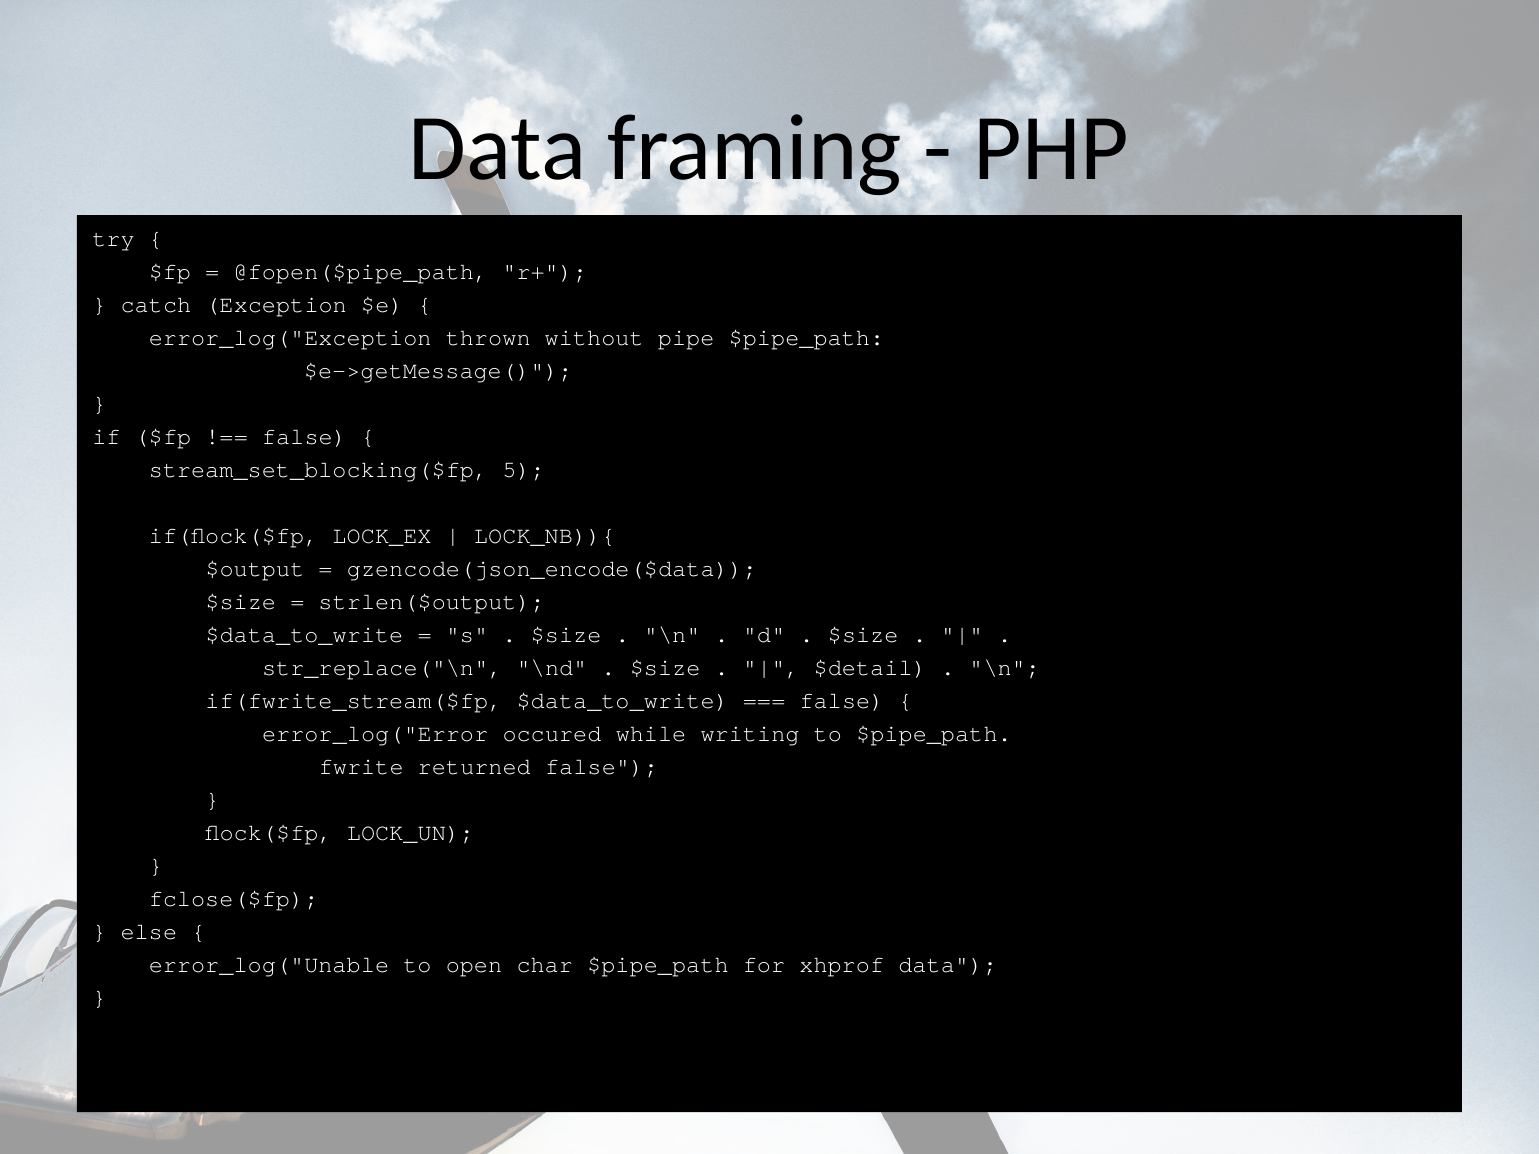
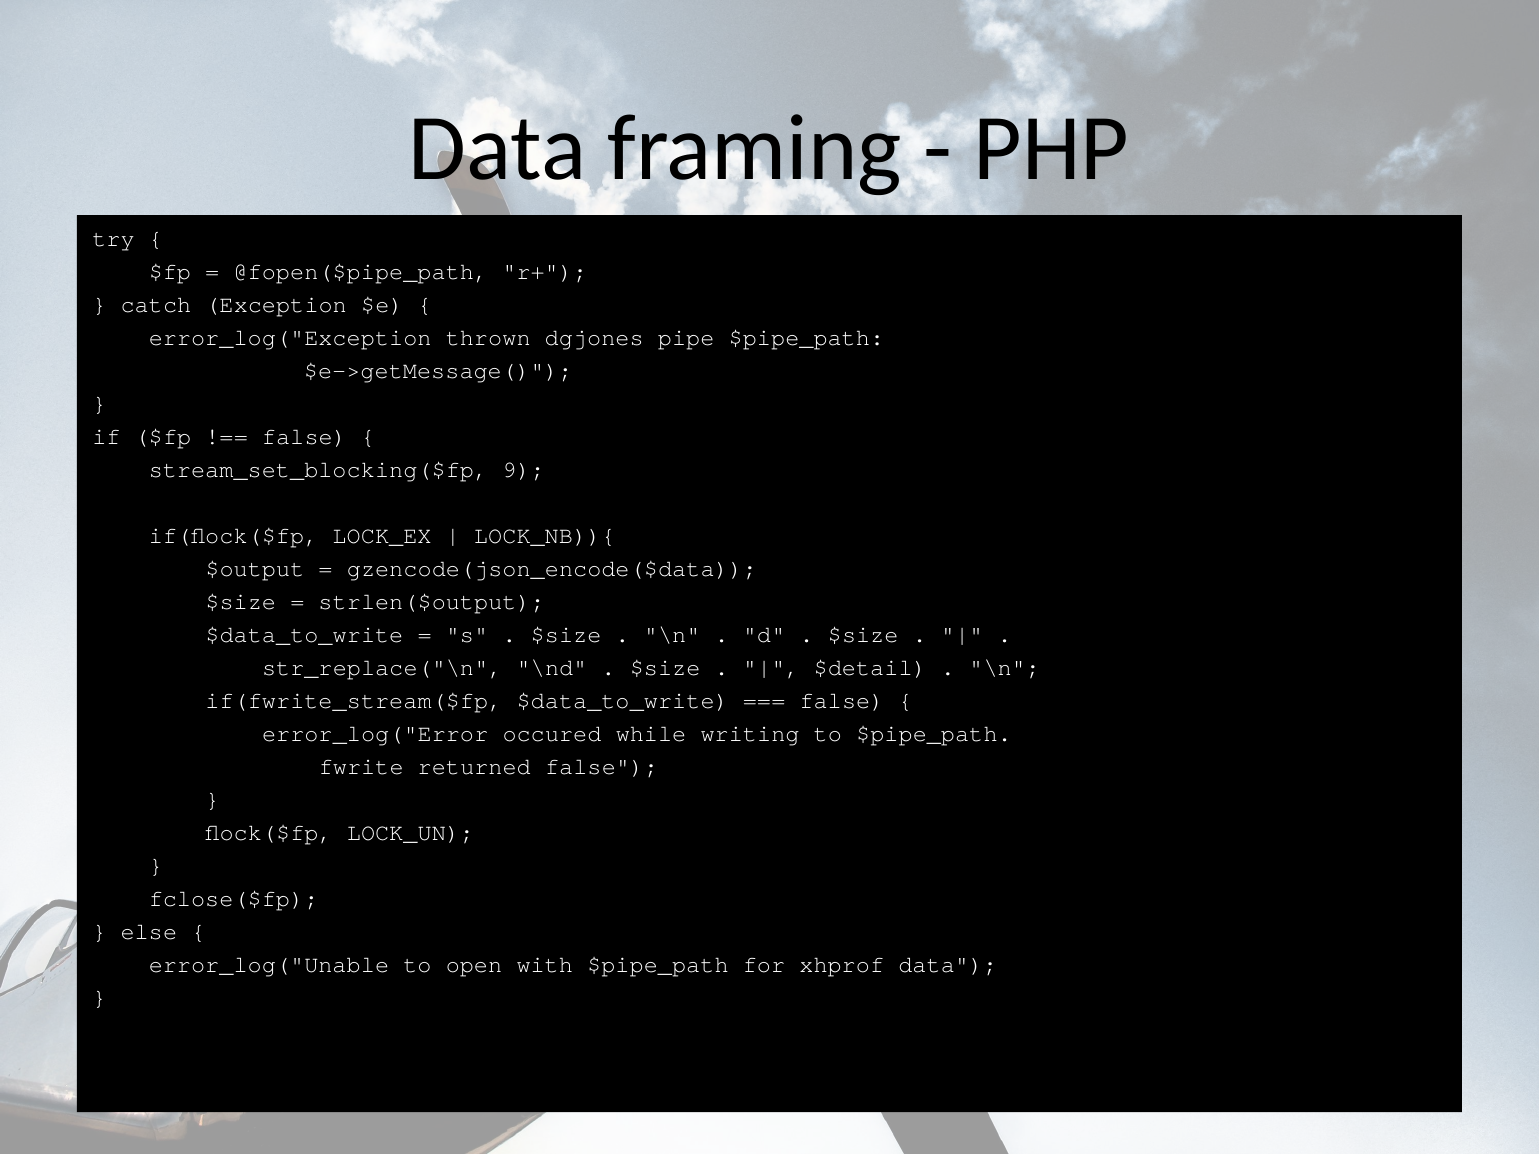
without: without -> dgjones (594, 338)
5: 5 -> 9 (524, 470)
char: char -> with (545, 965)
